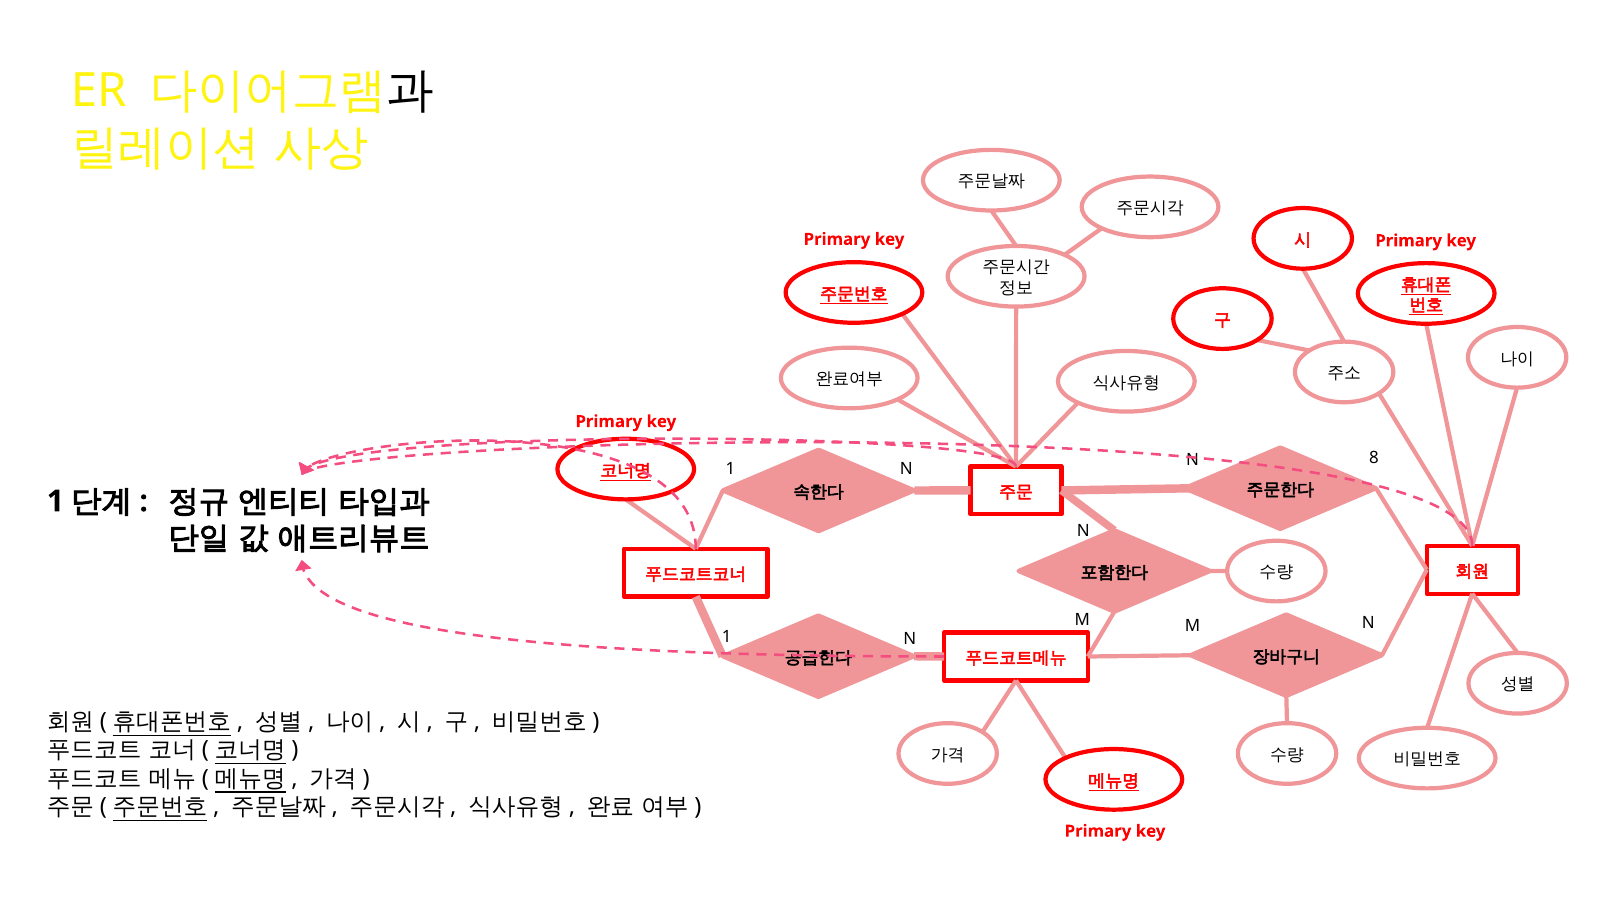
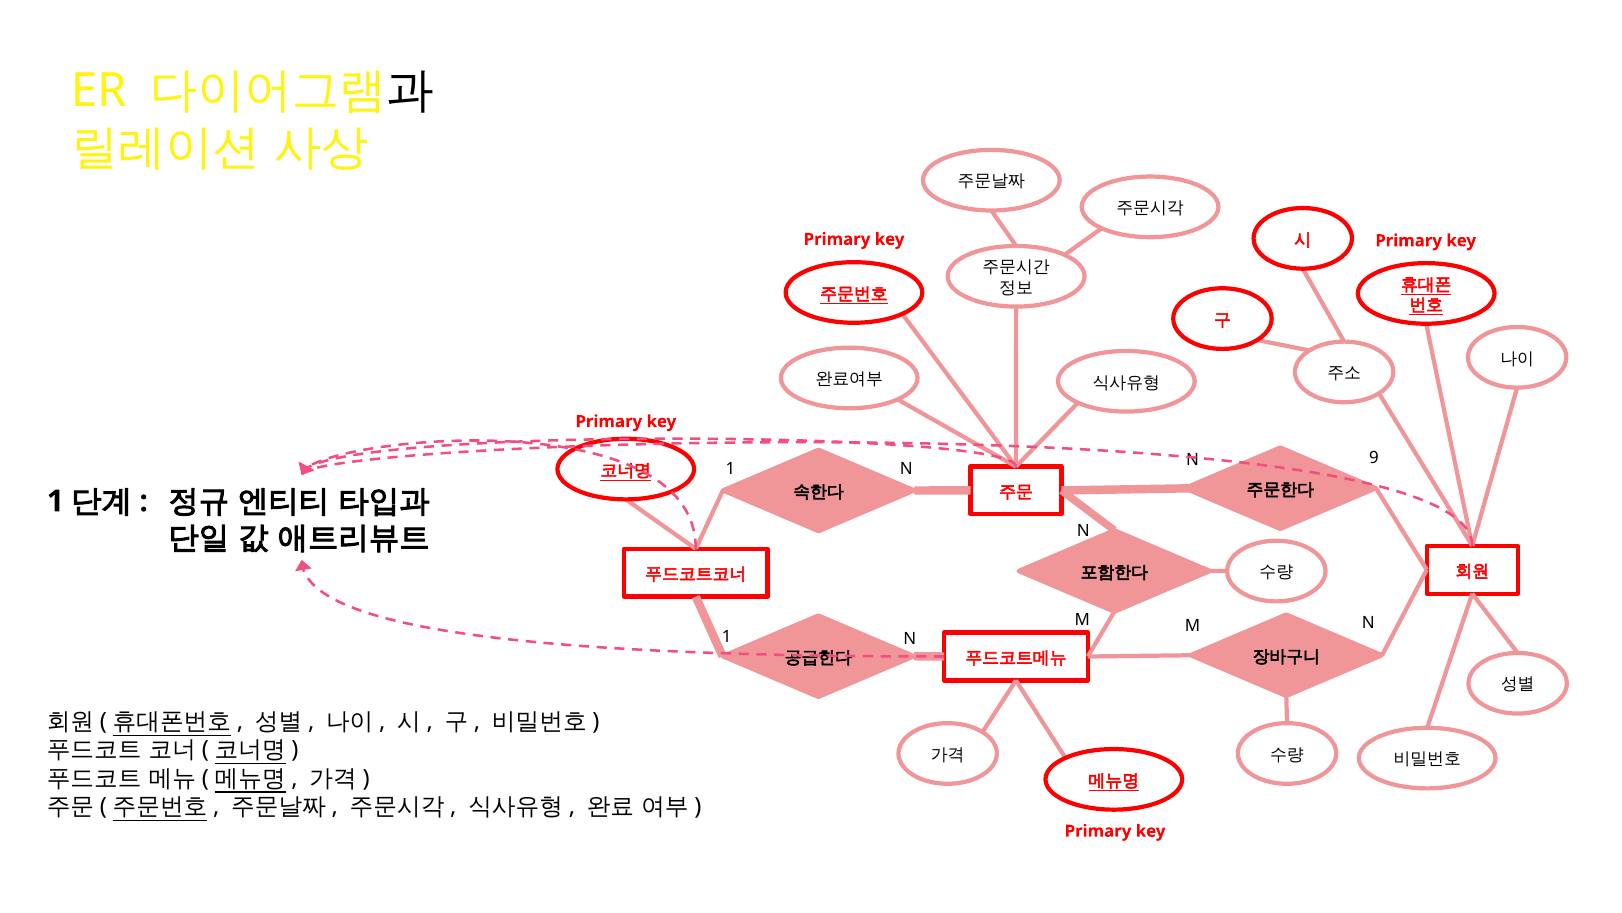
8: 8 -> 9 (1374, 457)
